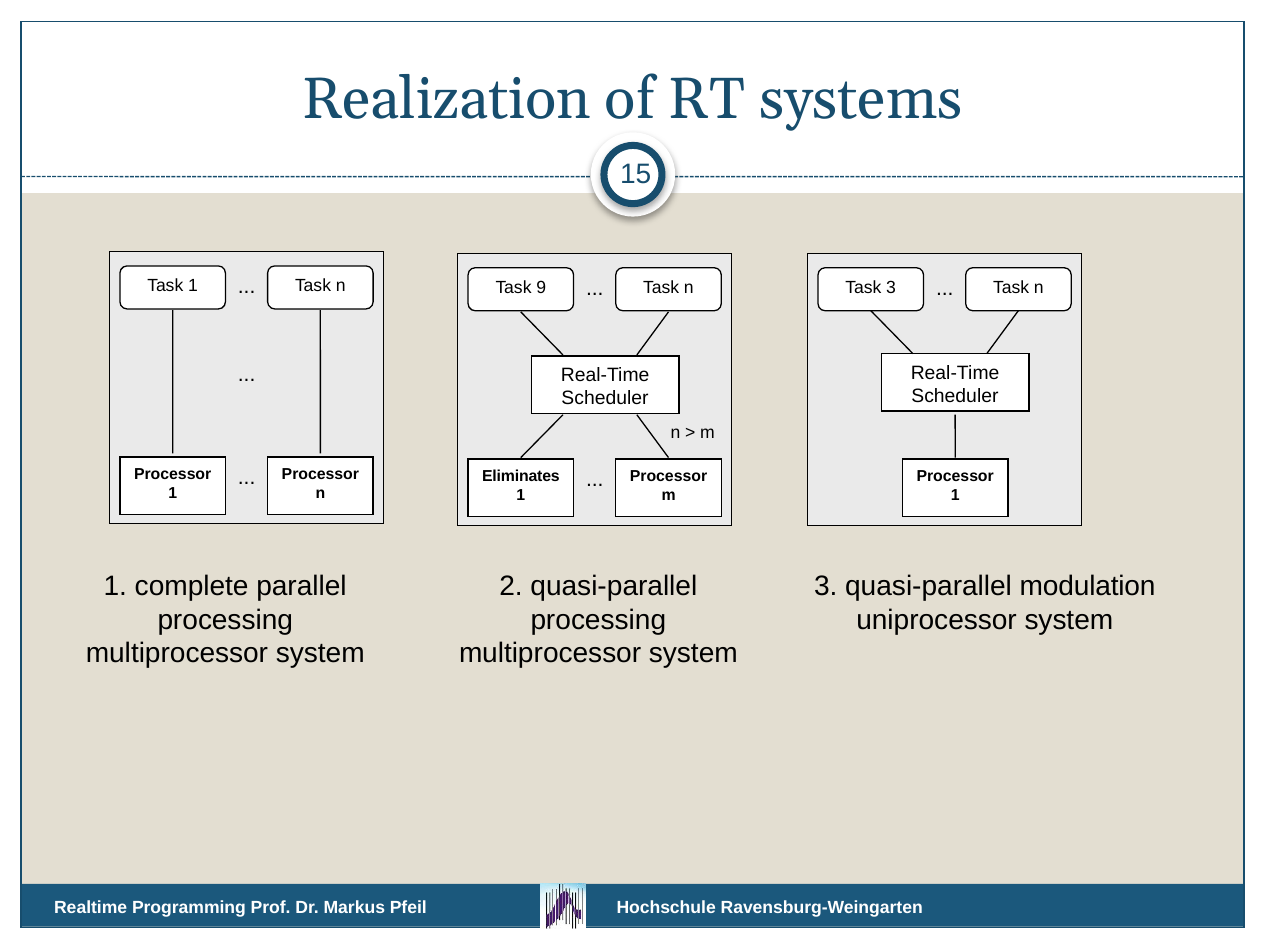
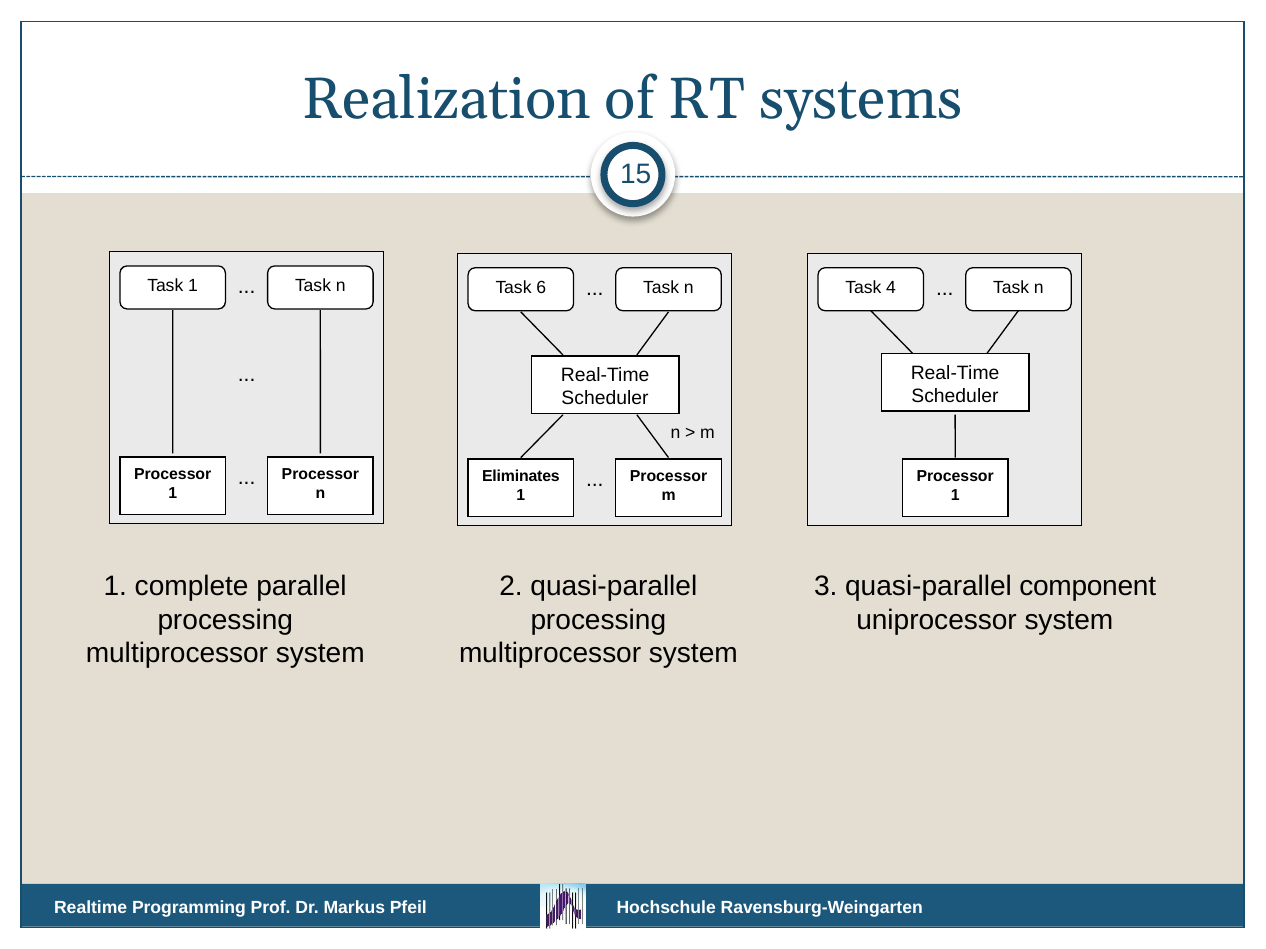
9: 9 -> 6 (541, 288)
Task 3: 3 -> 4 (891, 288)
modulation: modulation -> component (1088, 587)
